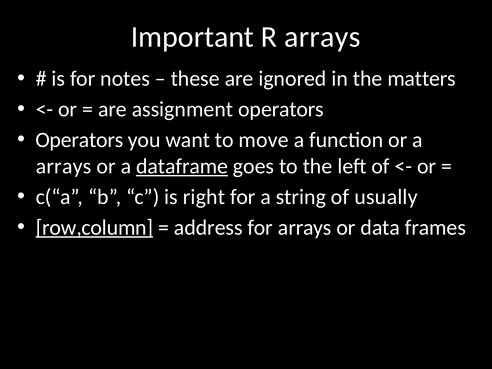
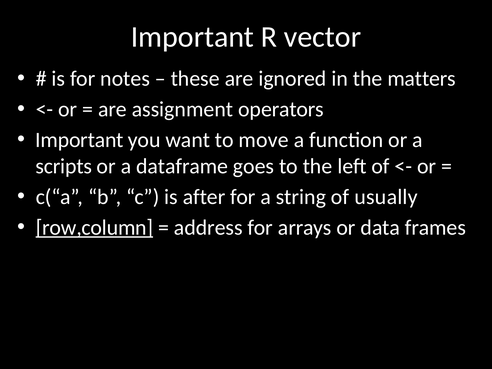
R arrays: arrays -> vector (323, 37)
Operators: Operators -> Important (79, 140)
arrays: arrays -> scripts (64, 166)
dataframe underline: present -> none (182, 166)
right: right -> after (204, 197)
